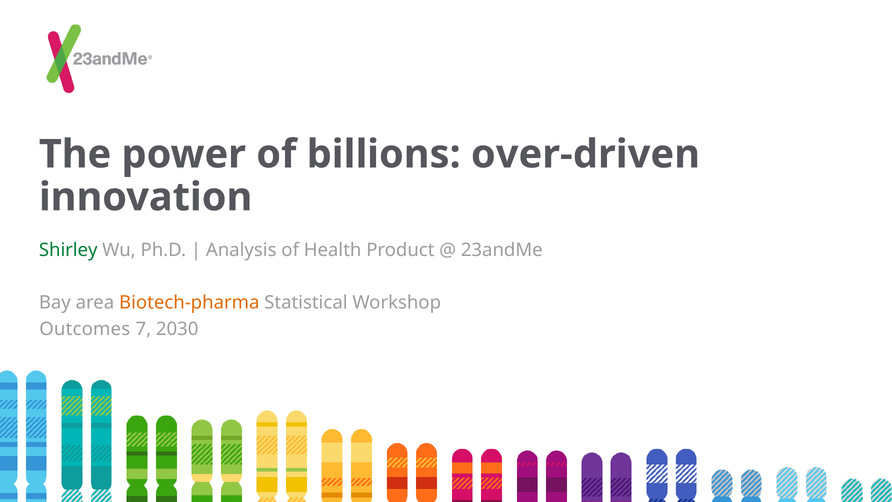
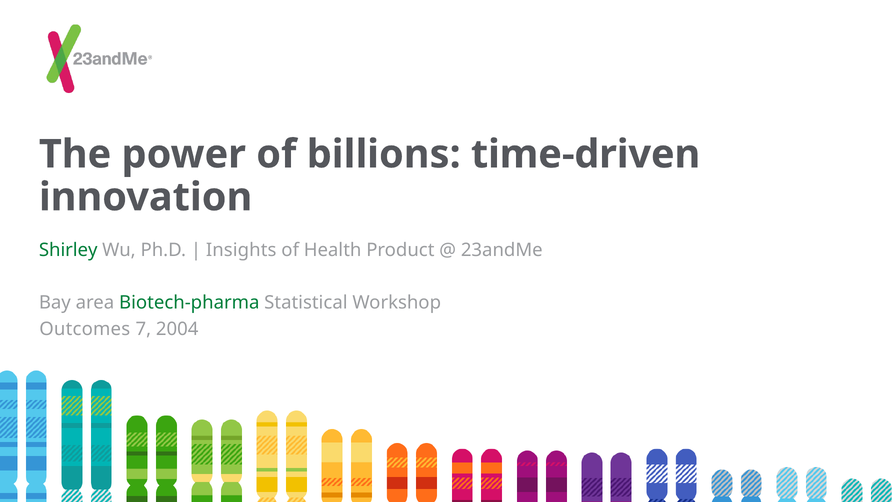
over-driven: over-driven -> time-driven (586, 154)
Analysis: Analysis -> Insights (241, 250)
Biotech-pharma colour: orange -> green (189, 302)
2030: 2030 -> 2004 (177, 329)
